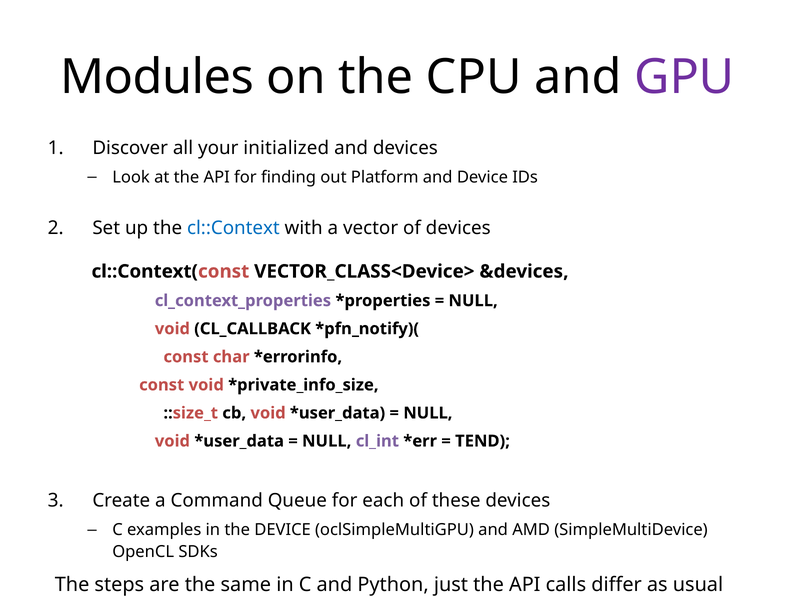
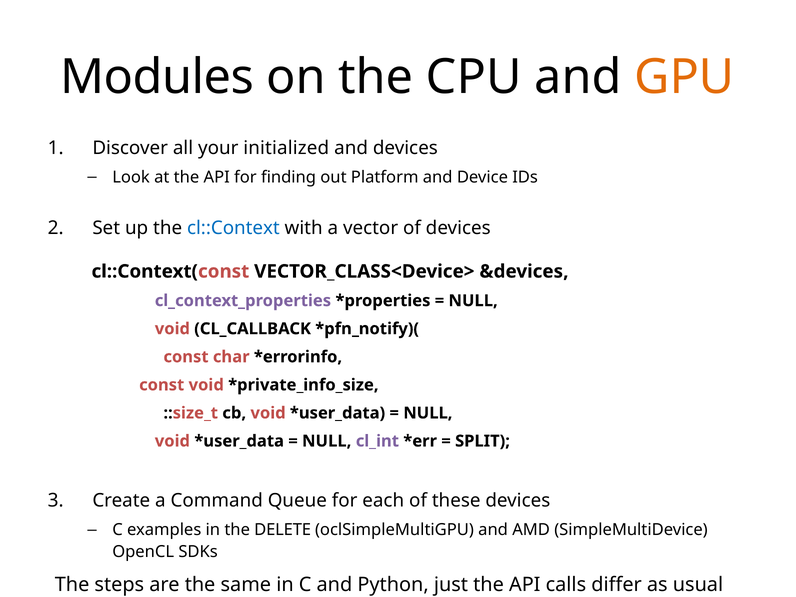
GPU colour: purple -> orange (684, 77)
TEND: TEND -> SPLIT (483, 441)
the DEVICE: DEVICE -> DELETE (283, 530)
